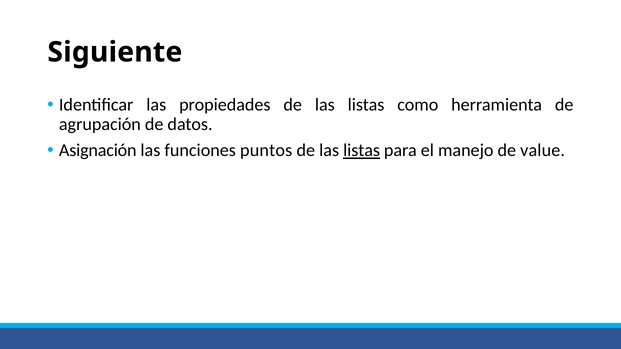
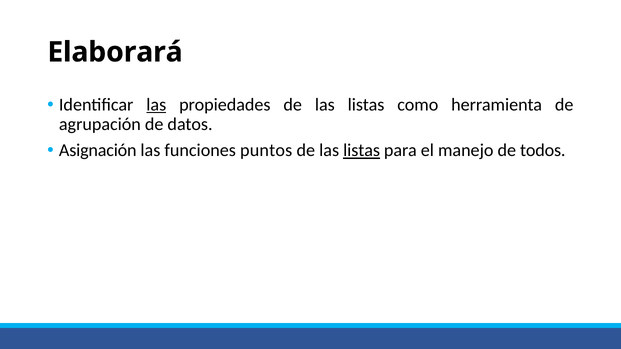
Siguiente: Siguiente -> Elaborará (115, 52)
las underline: none -> present (156, 105)
value: value -> todos (543, 151)
